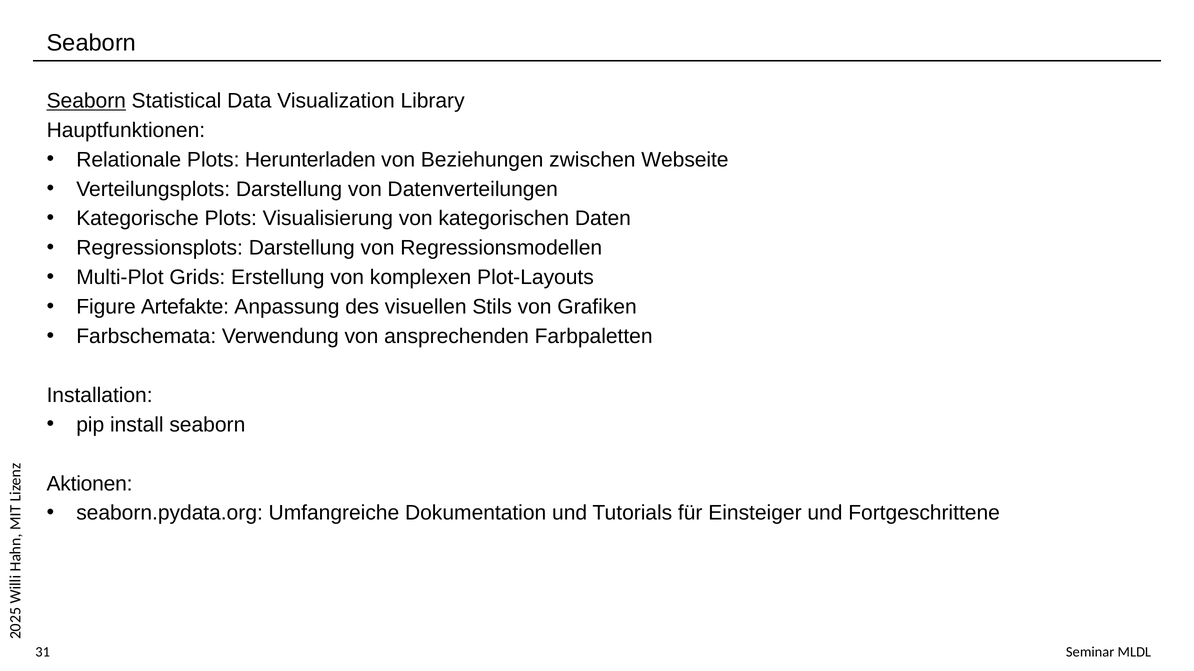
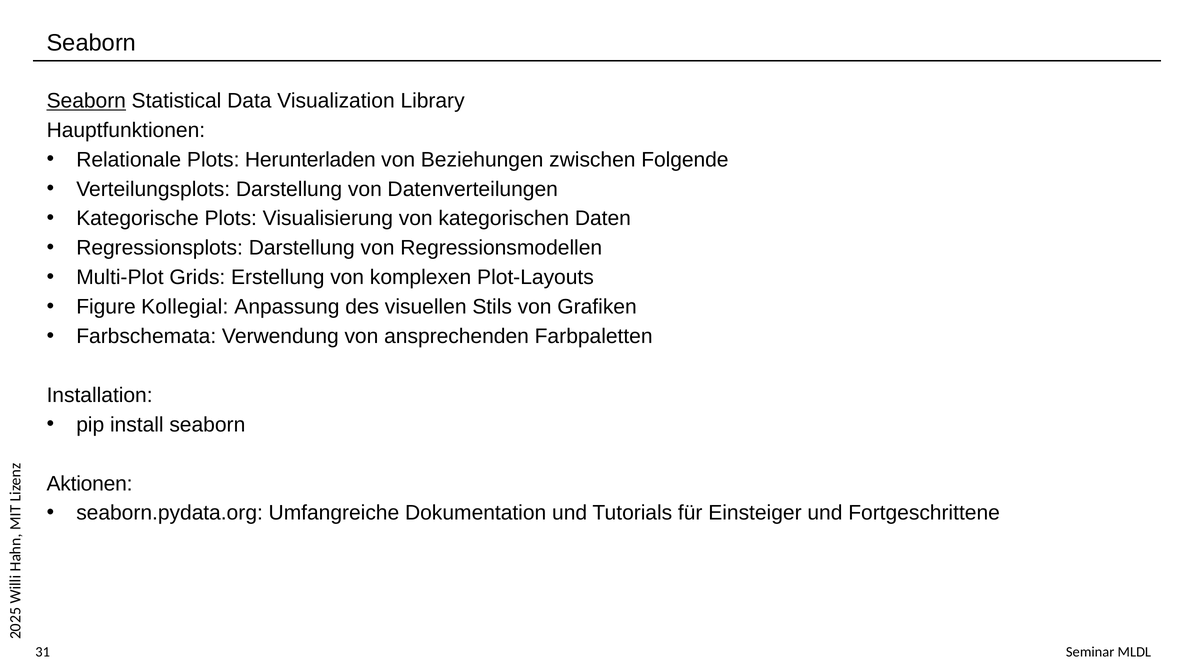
Webseite: Webseite -> Folgende (685, 160)
Artefakte: Artefakte -> Kollegial (185, 307)
